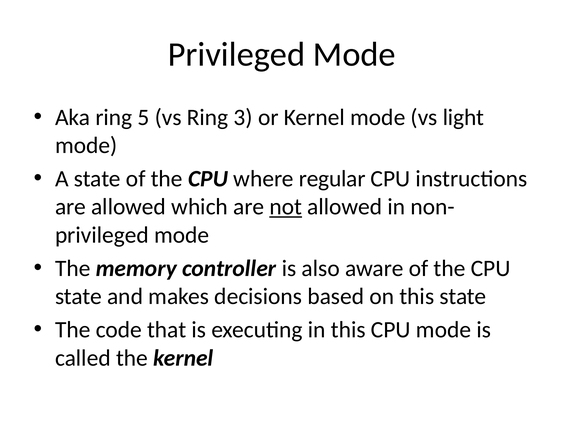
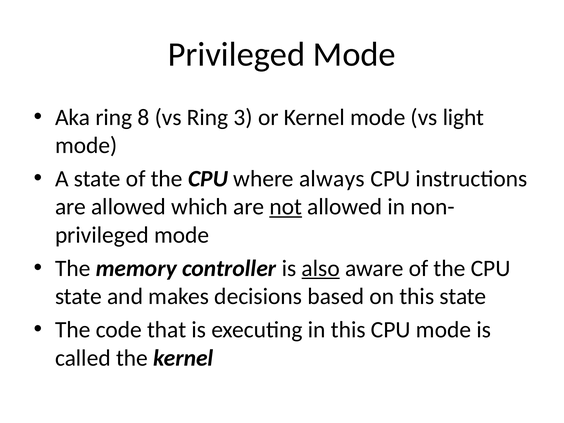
5: 5 -> 8 (144, 117)
regular: regular -> always (332, 179)
also underline: none -> present (321, 268)
